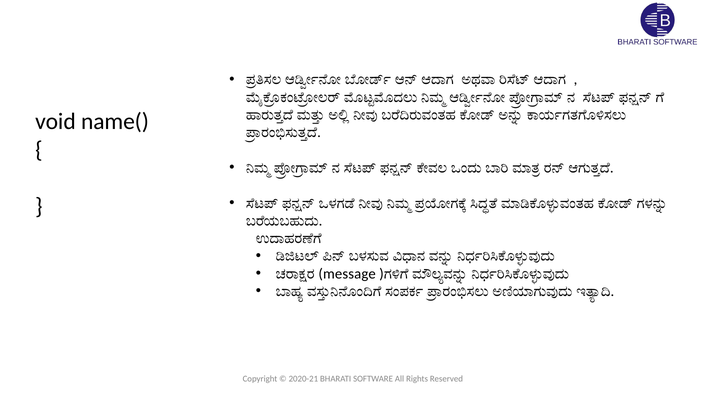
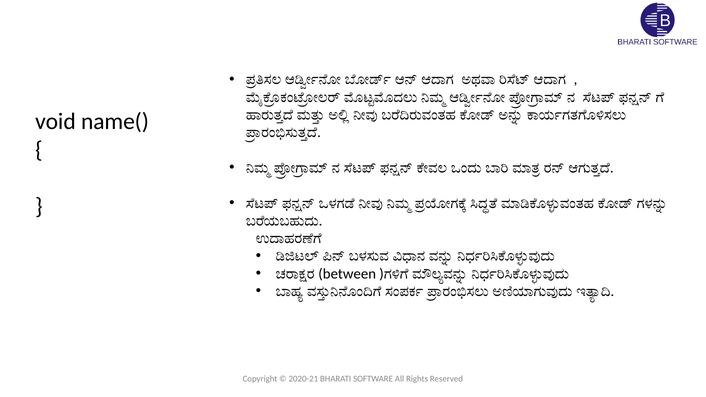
message: message -> between (347, 274)
